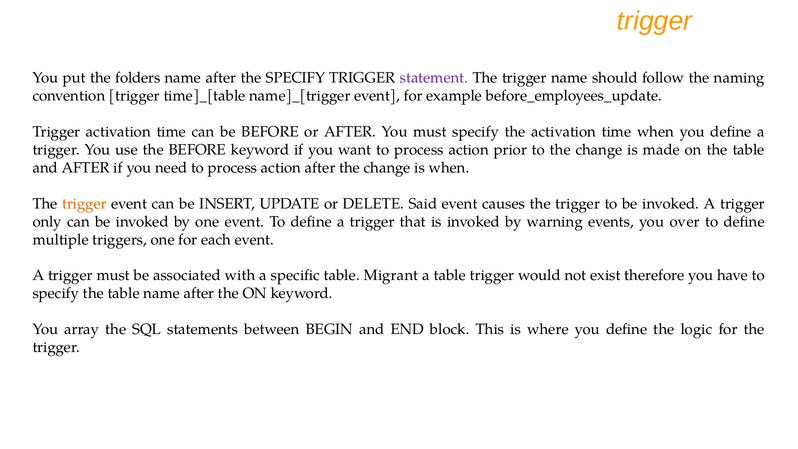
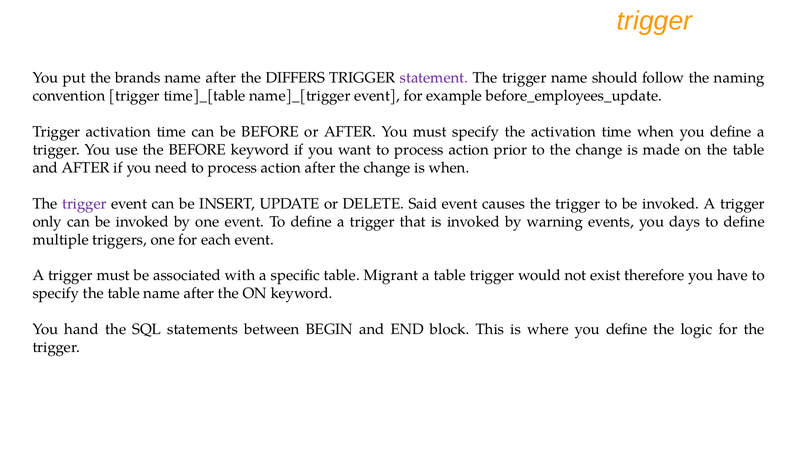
folders: folders -> brands (138, 78)
the SPECIFY: SPECIFY -> DIFFERS (295, 78)
trigger colour: orange -> purple (84, 204)
over: over -> days (685, 222)
array: array -> hand (82, 329)
